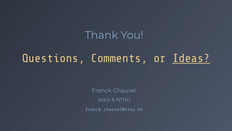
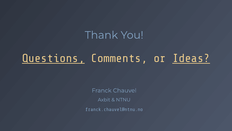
Questions underline: none -> present (53, 58)
